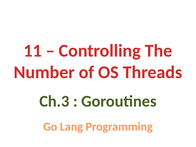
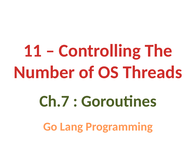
Ch.3: Ch.3 -> Ch.7 (54, 101)
